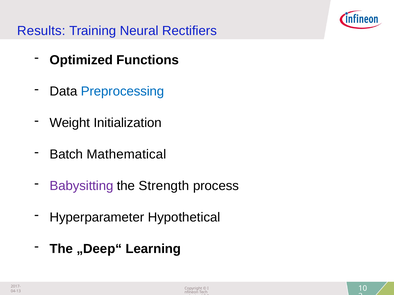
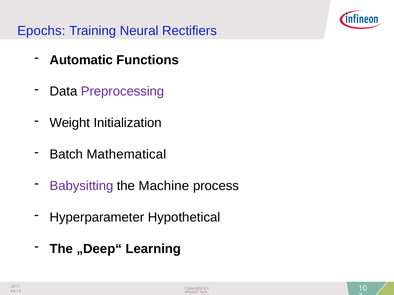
Results: Results -> Epochs (41, 31)
Optimized: Optimized -> Automatic (81, 60)
Preprocessing colour: blue -> purple (123, 92)
Strength: Strength -> Machine (164, 186)
